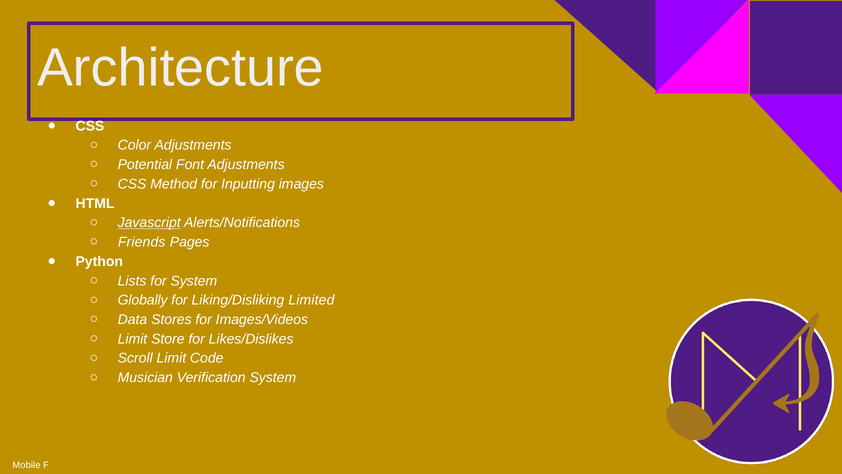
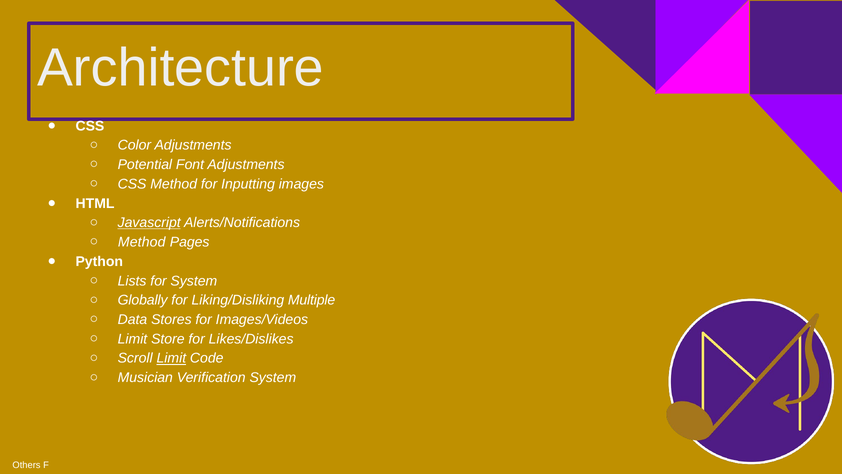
Friends: Friends -> Method (142, 242)
Limited: Limited -> Multiple (312, 300)
Limit underline: none -> present (171, 358)
Mobile: Mobile -> Others (27, 465)
